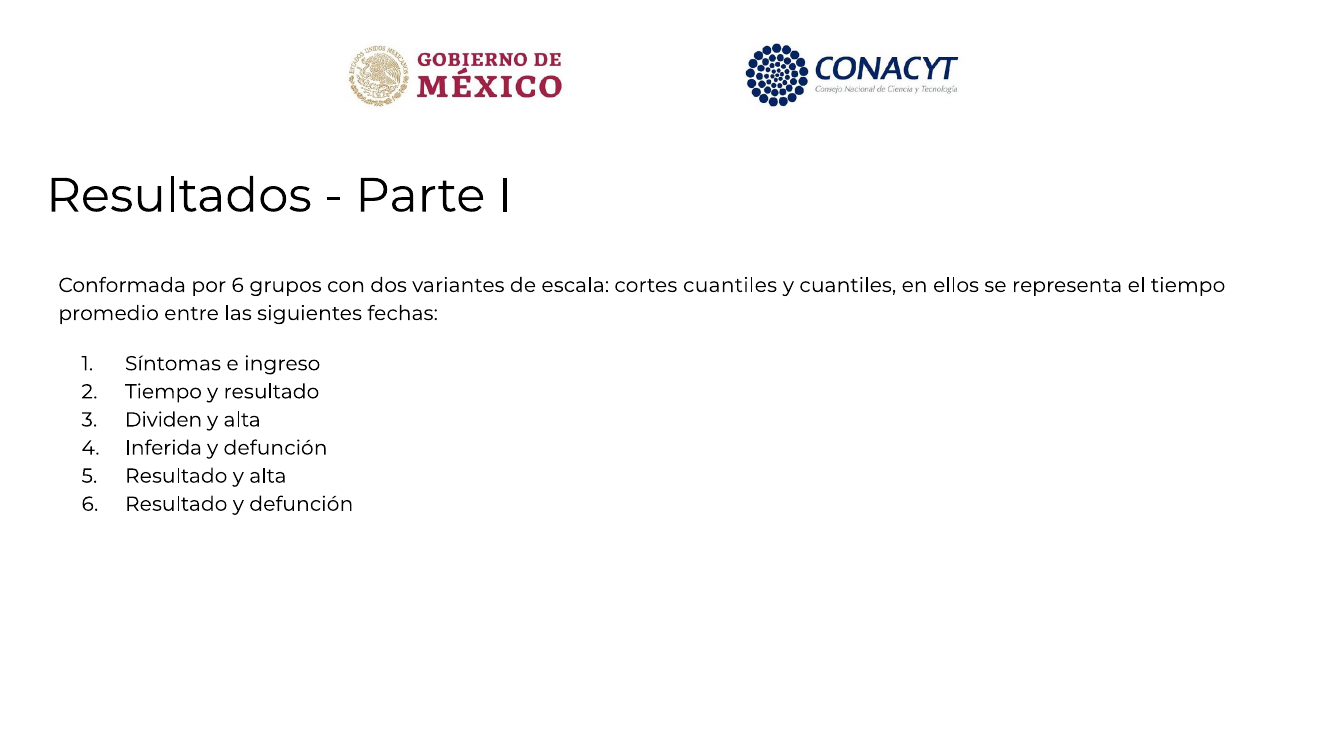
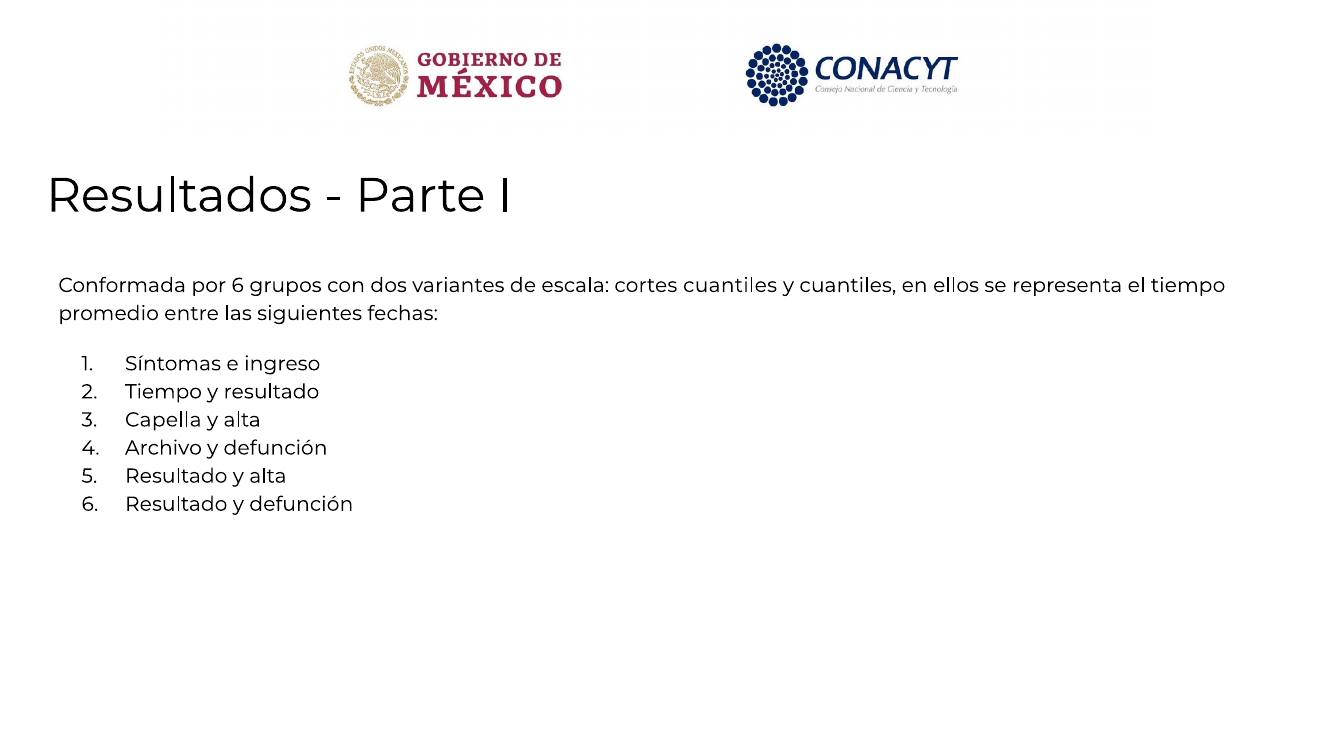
Dividen: Dividen -> Capella (163, 420)
Inferida: Inferida -> Archivo (163, 448)
